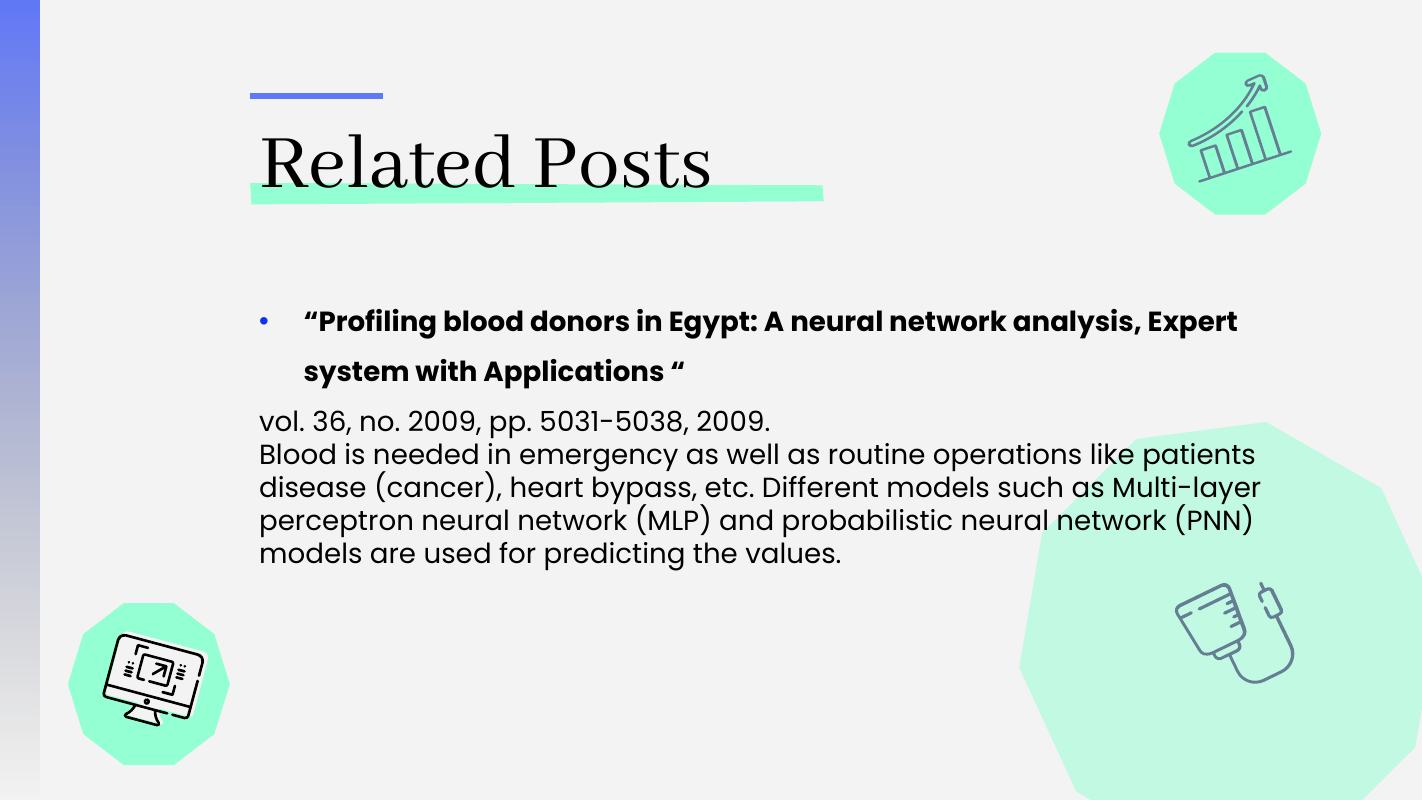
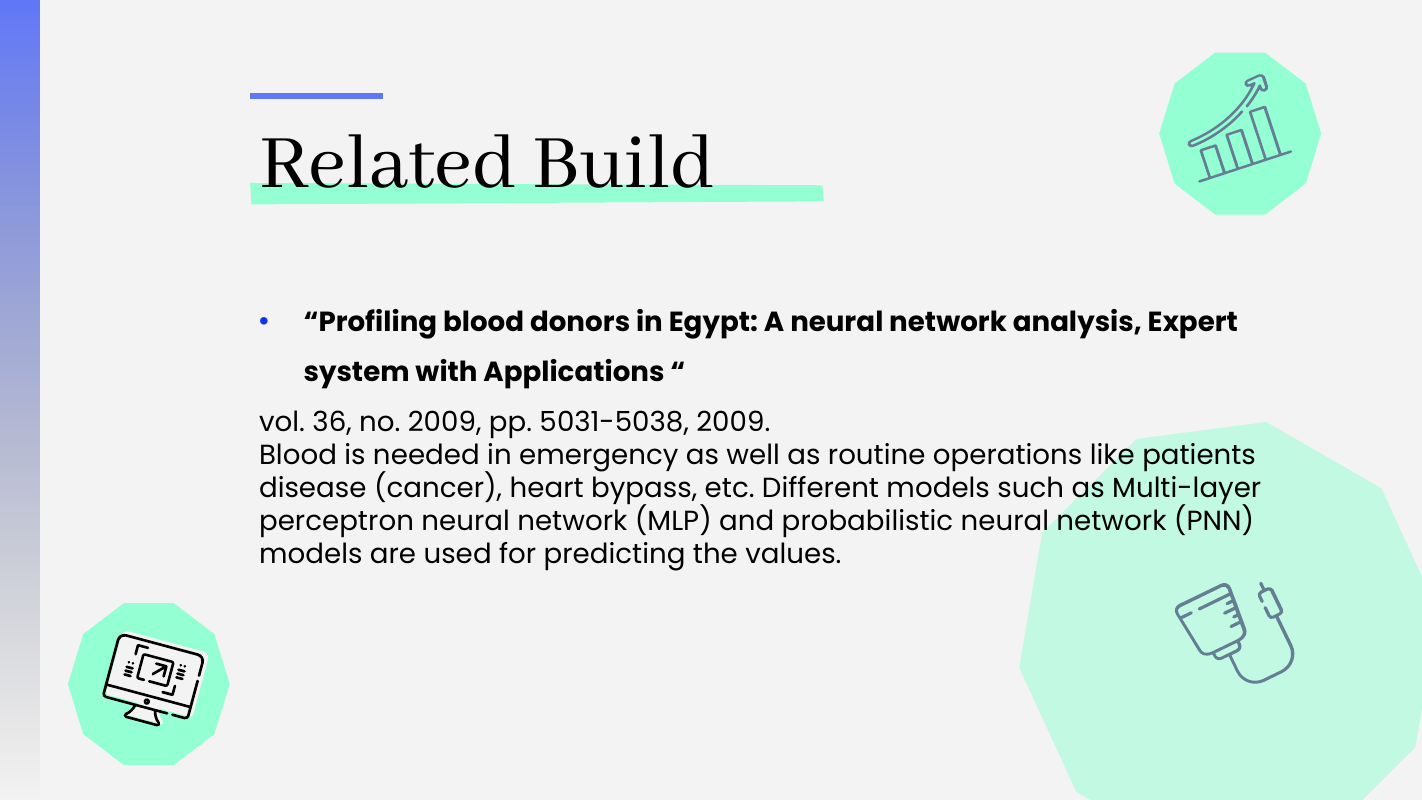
Posts: Posts -> Build (624, 160)
